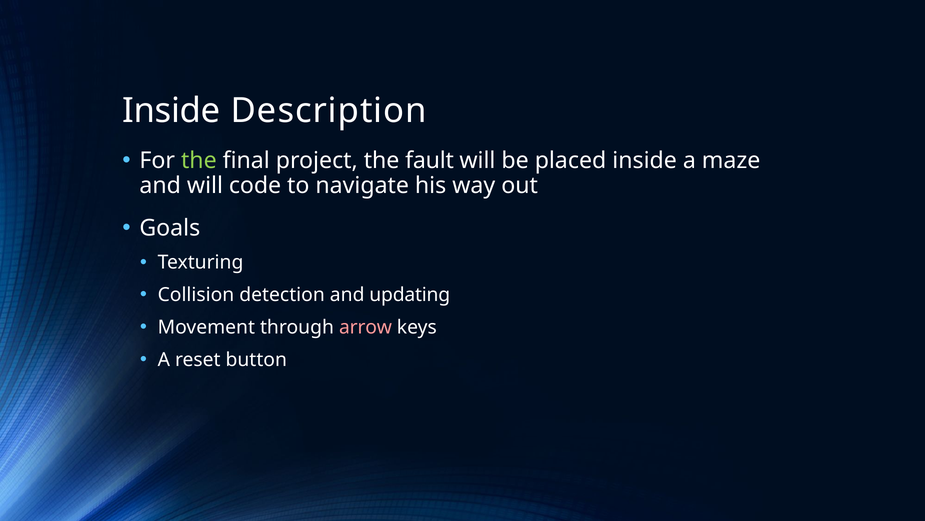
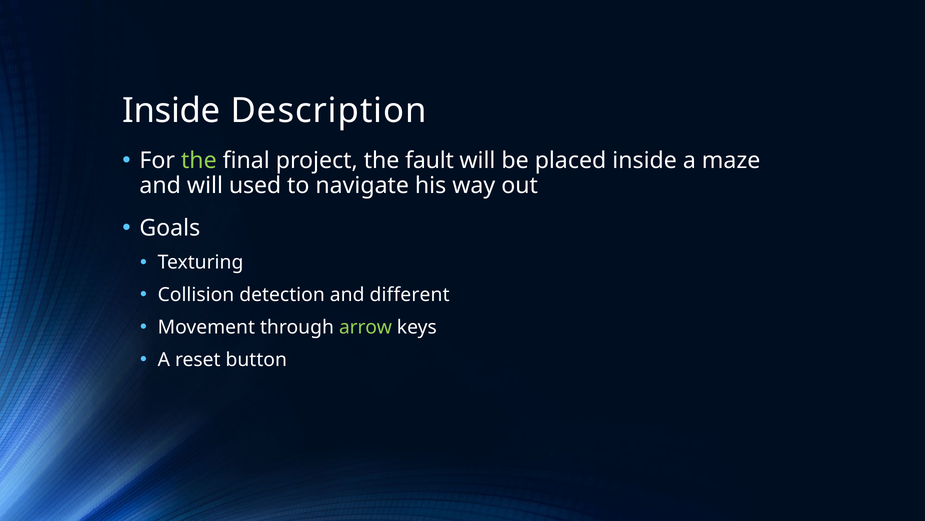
code: code -> used (255, 185)
updating: updating -> different (410, 295)
arrow colour: pink -> light green (366, 327)
